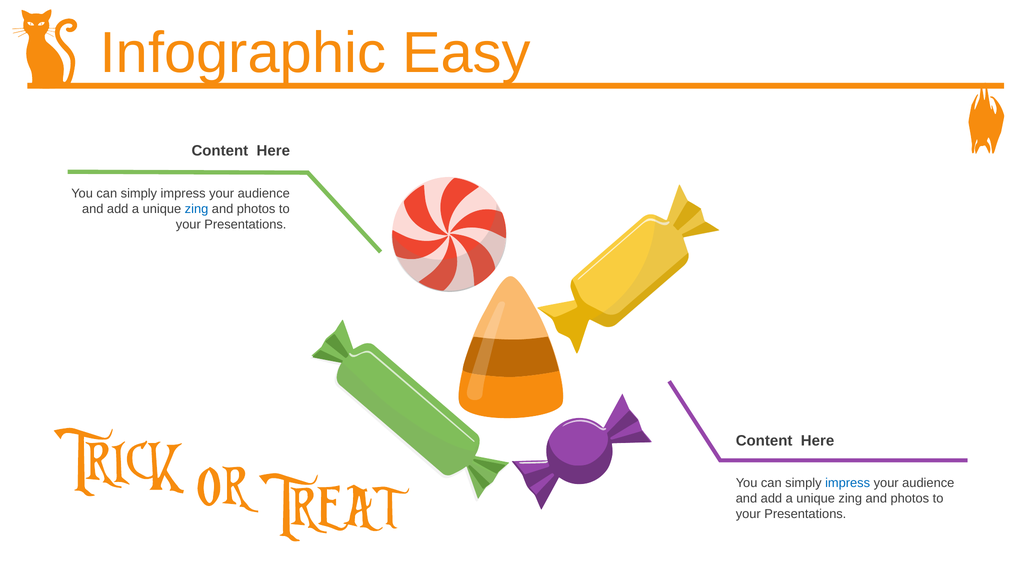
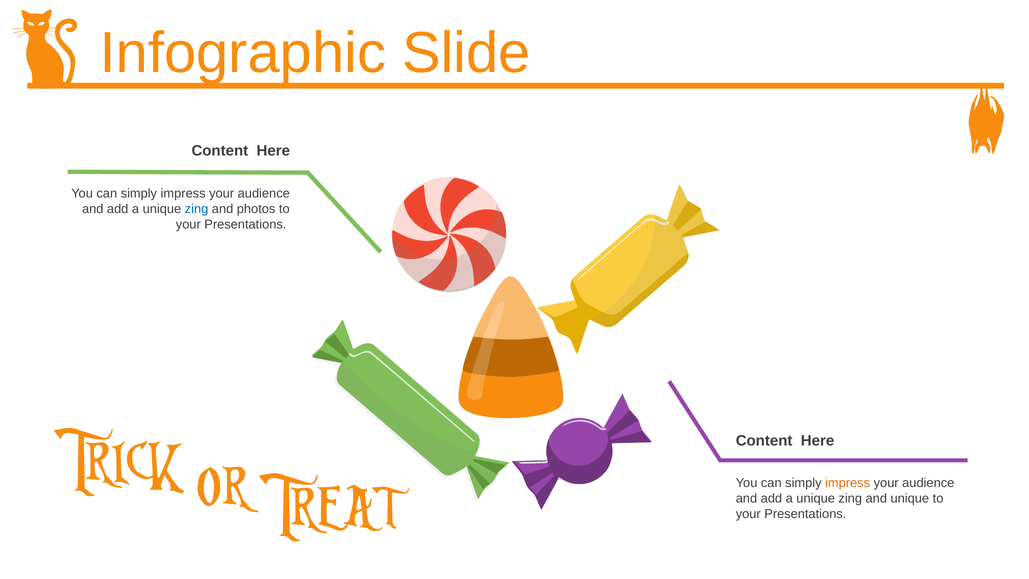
Easy: Easy -> Slide (466, 53)
impress colour: blue -> orange (848, 483)
photos: photos -> unique (910, 498)
